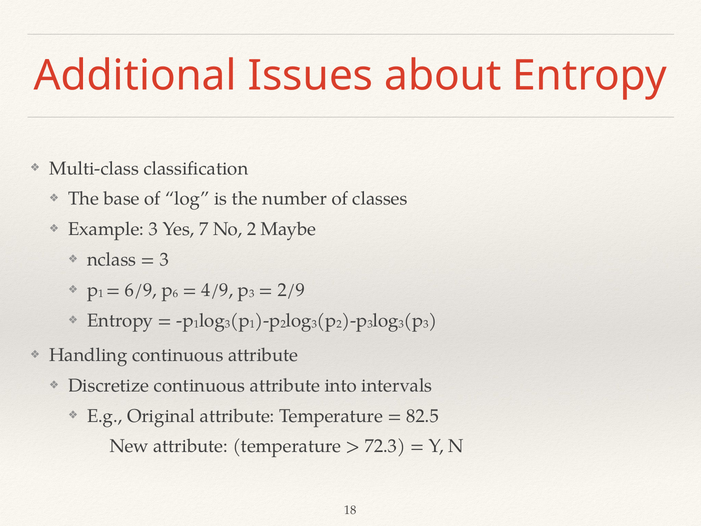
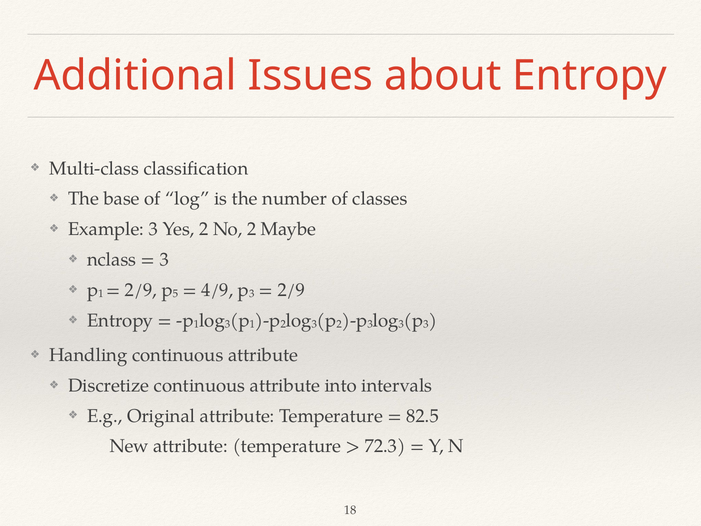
Yes 7: 7 -> 2 (204, 229)
6/9: 6/9 -> 2/9 (141, 290)
6: 6 -> 5 (175, 294)
